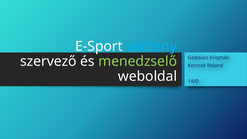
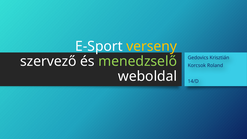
verseny colour: light blue -> yellow (152, 46)
